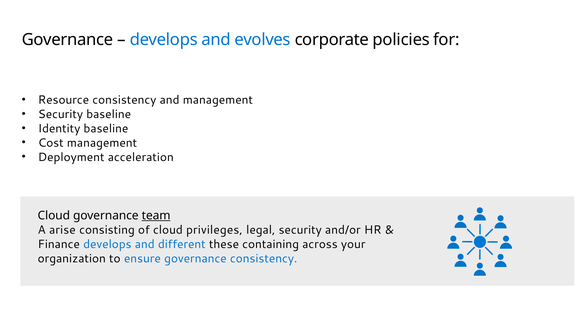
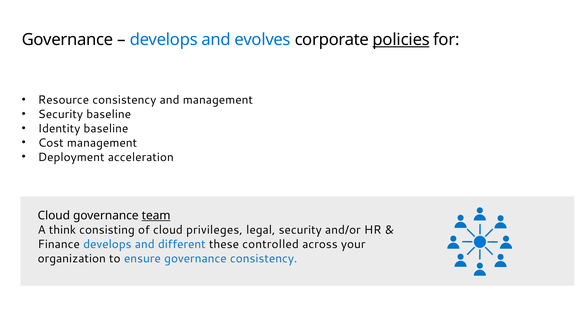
policies underline: none -> present (401, 40)
arise: arise -> think (62, 230)
containing: containing -> controlled (271, 244)
